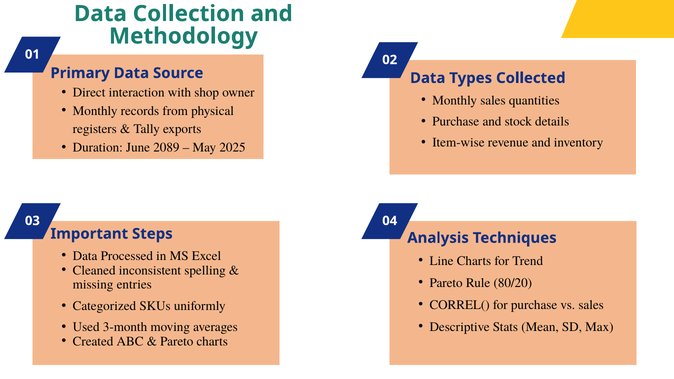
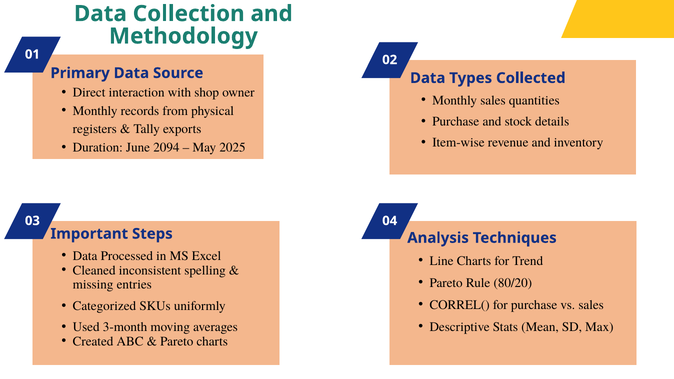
2089: 2089 -> 2094 (166, 147)
